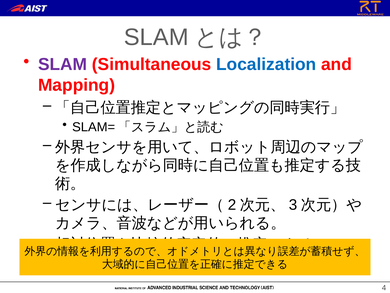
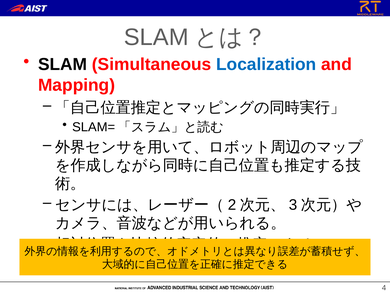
SLAM colour: purple -> black (63, 64)
